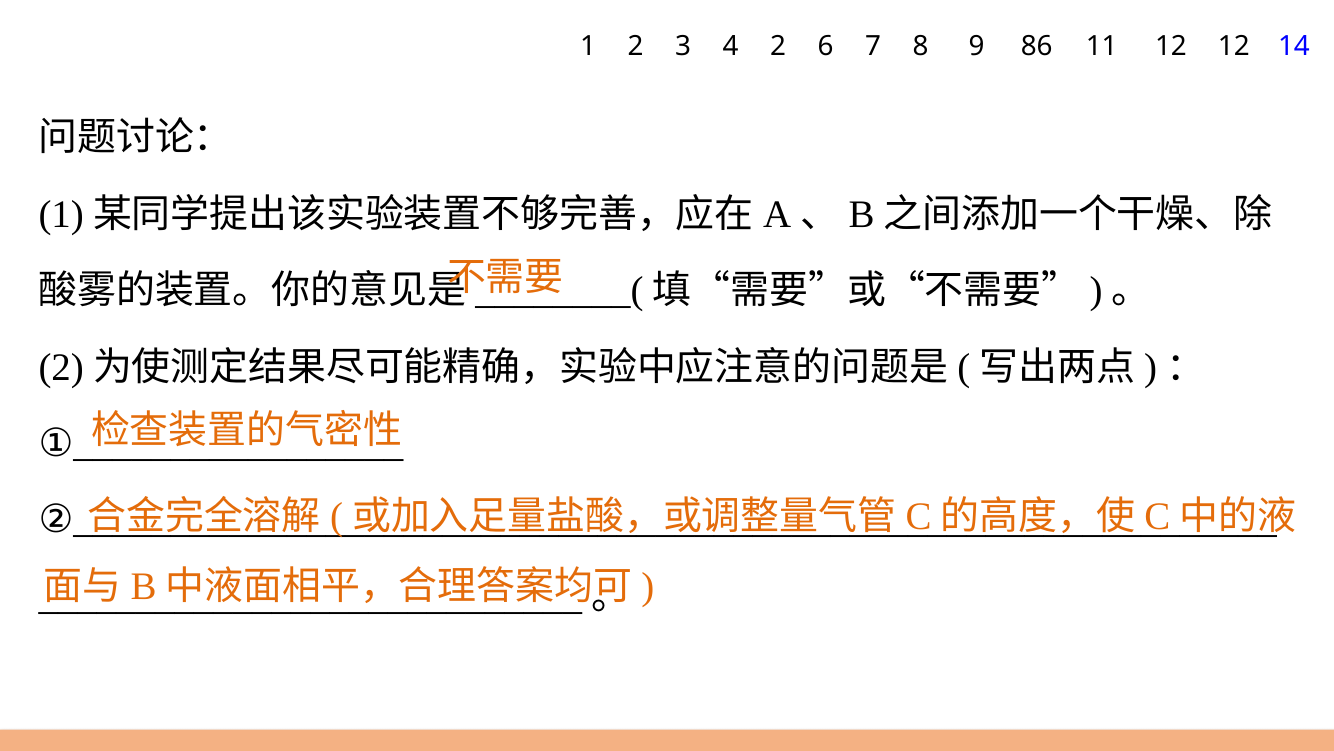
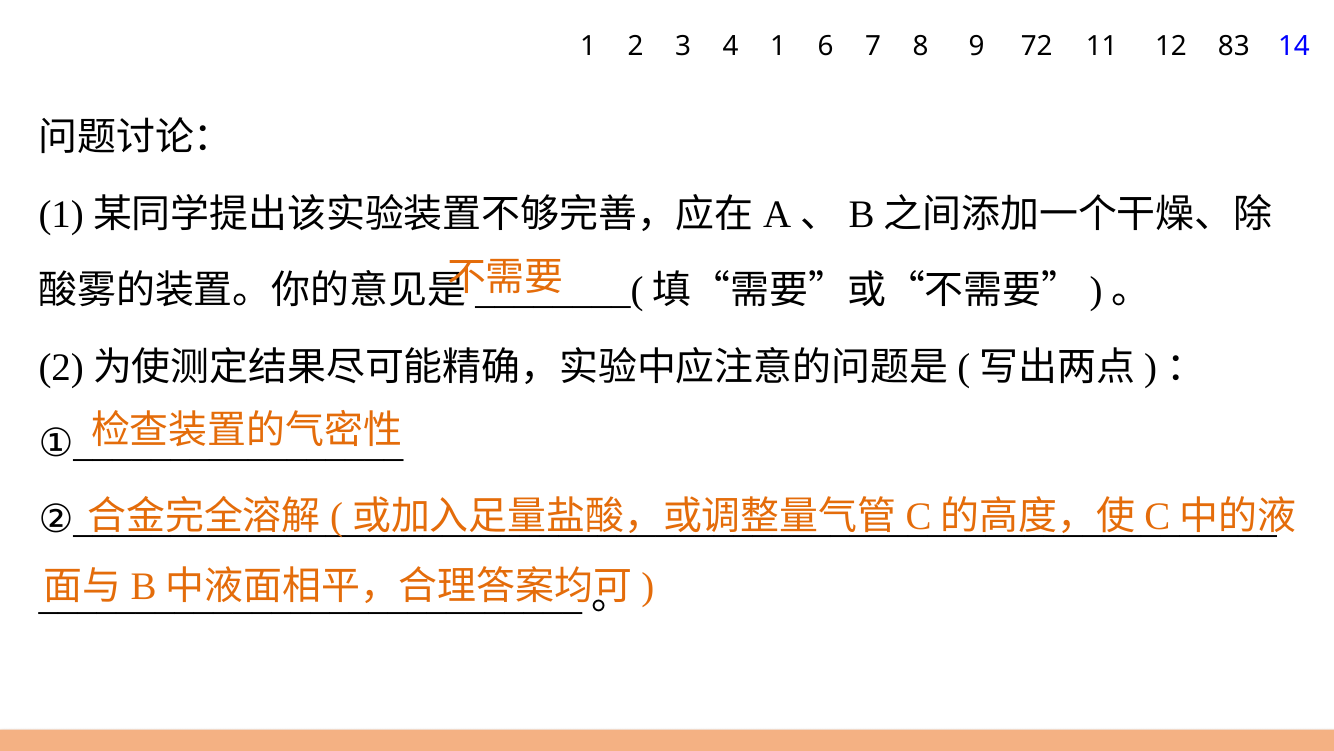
4 2: 2 -> 1 (778, 46)
86: 86 -> 72 (1037, 46)
12 12: 12 -> 83 (1234, 46)
